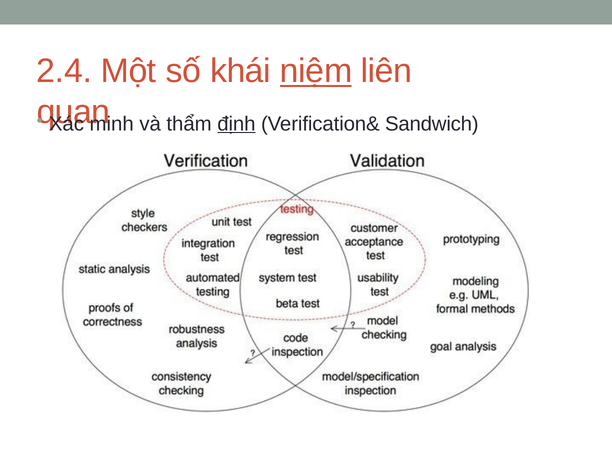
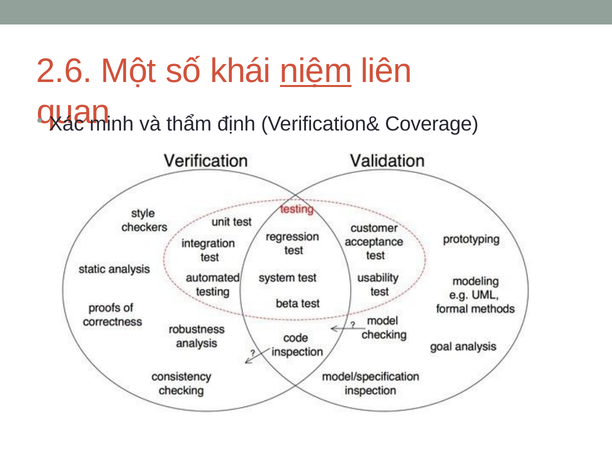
2.4: 2.4 -> 2.6 (64, 71)
định underline: present -> none (236, 124)
Sandwich: Sandwich -> Coverage (432, 124)
